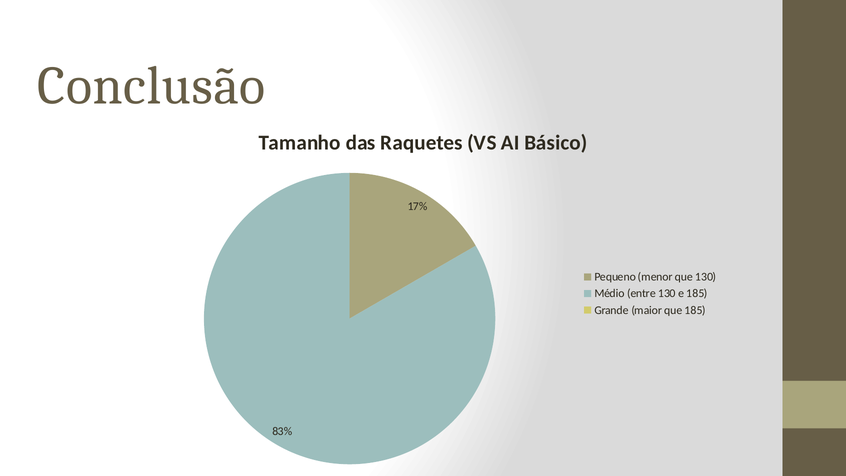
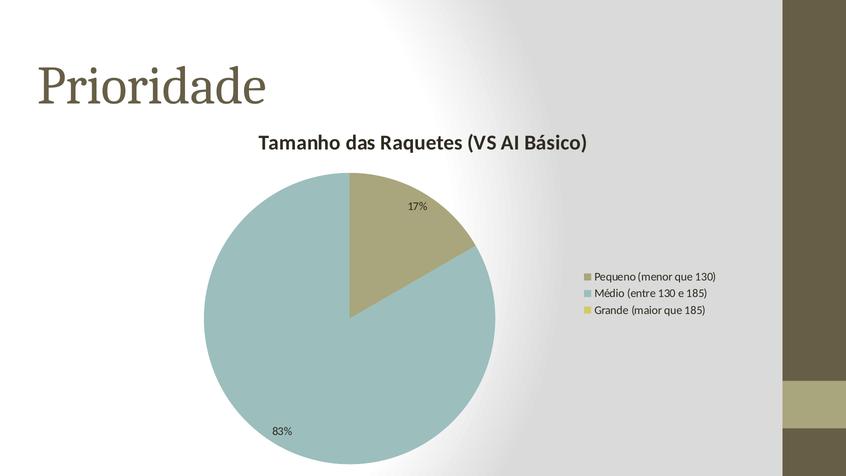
Conclusão: Conclusão -> Prioridade (152, 86)
